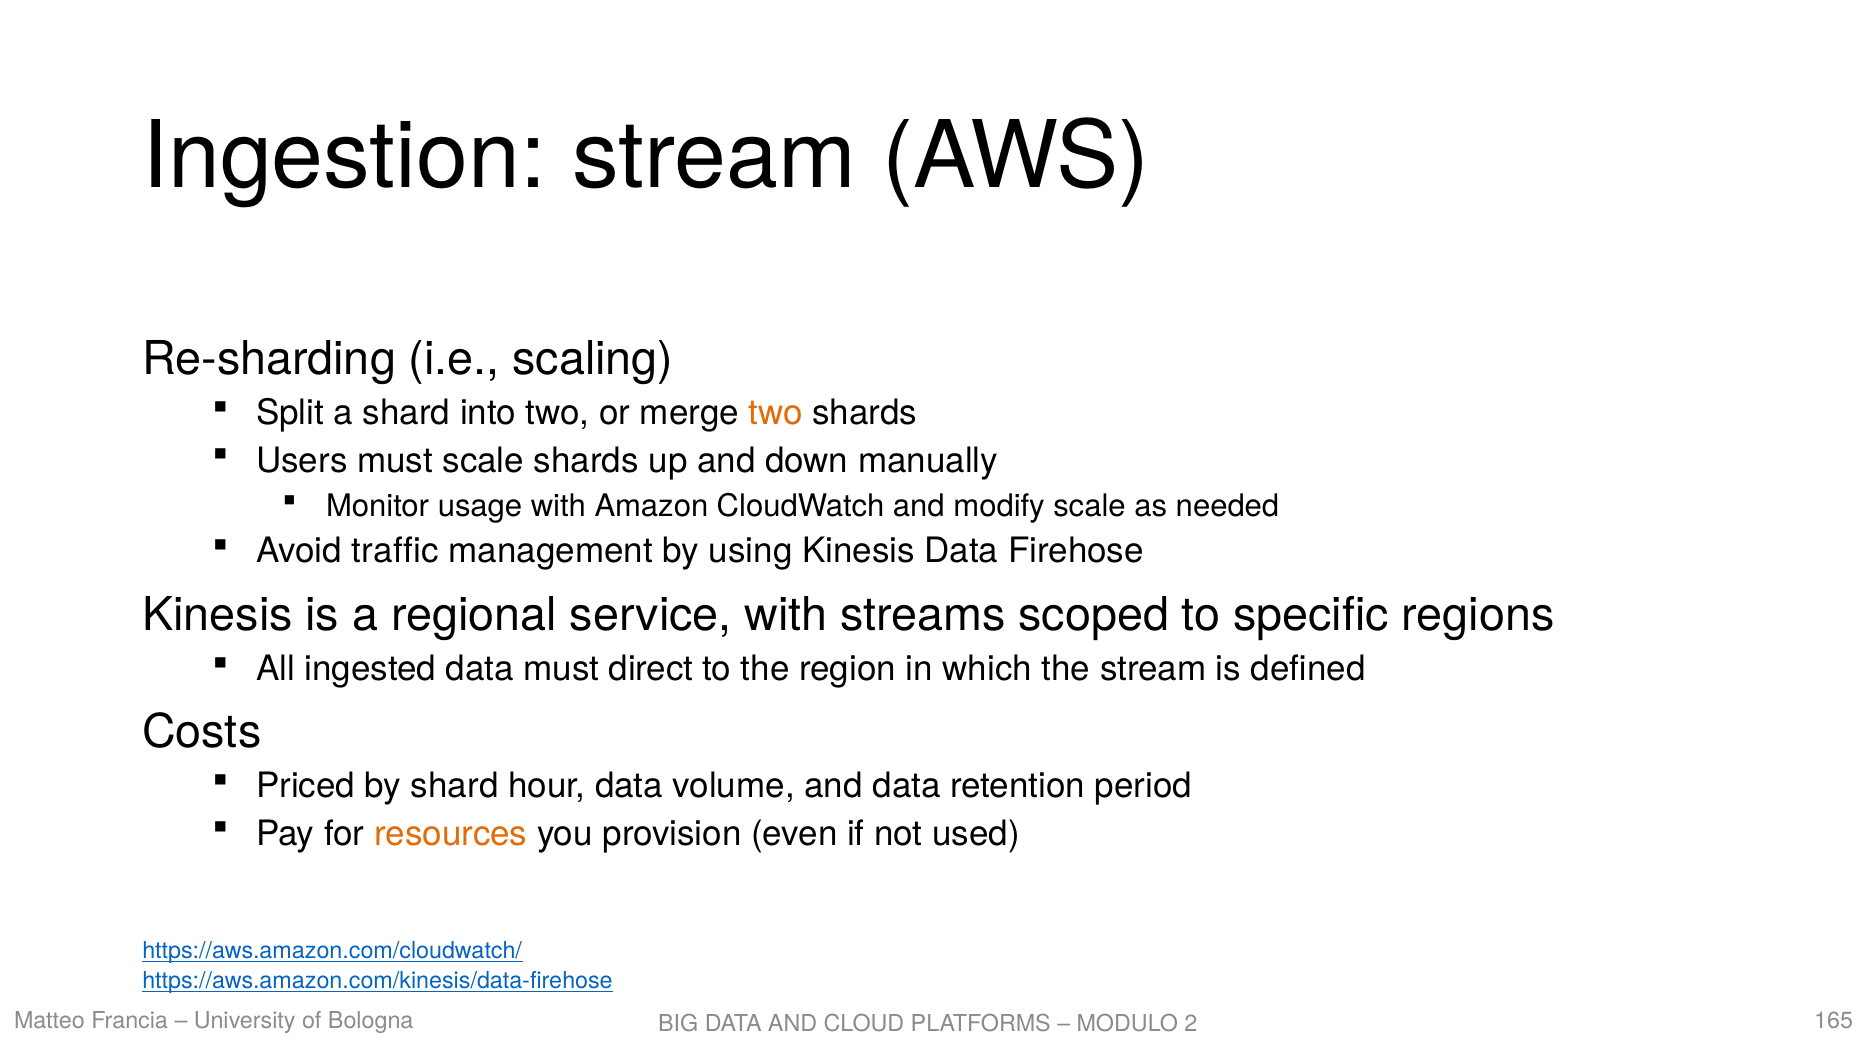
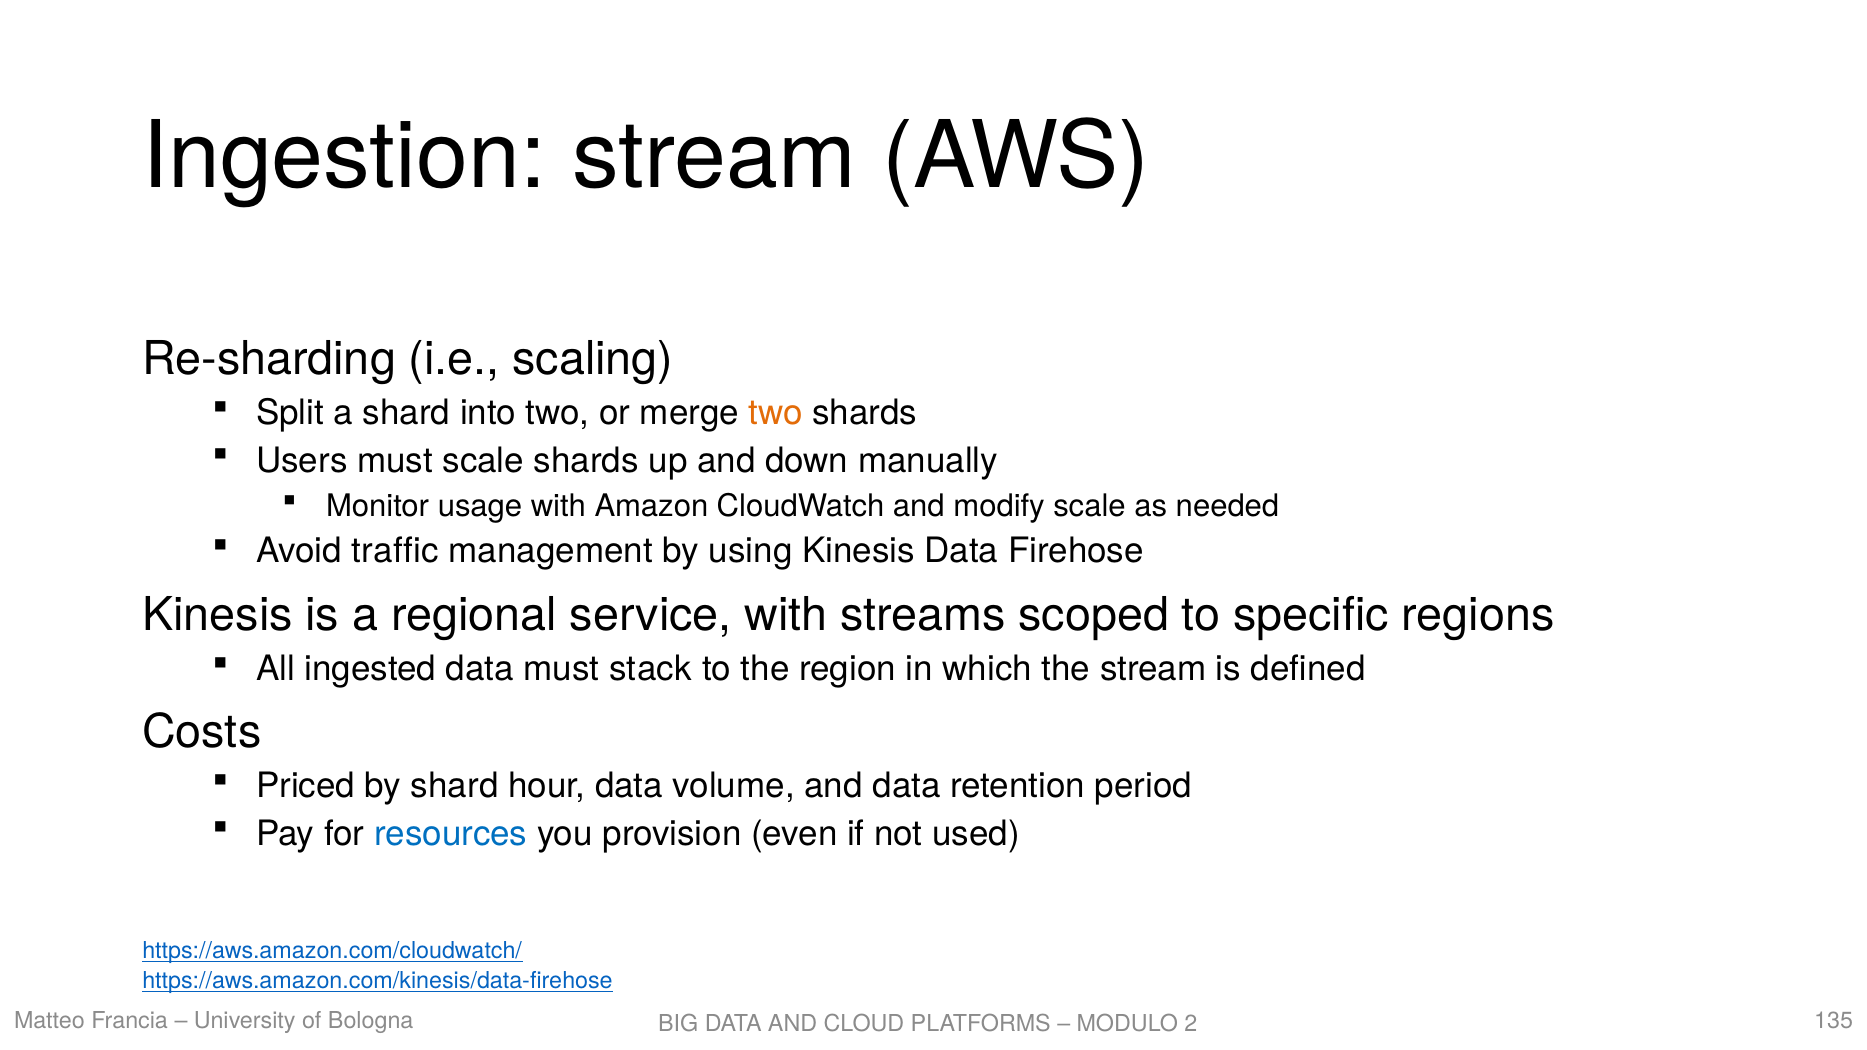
direct: direct -> stack (651, 669)
resources colour: orange -> blue (451, 834)
165: 165 -> 135 (1834, 1021)
